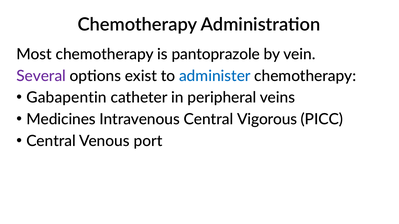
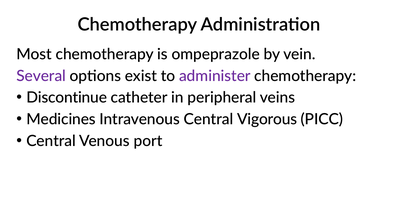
pantoprazole: pantoprazole -> ompeprazole (216, 54)
administer colour: blue -> purple (215, 76)
Gabapentin: Gabapentin -> Discontinue (67, 98)
